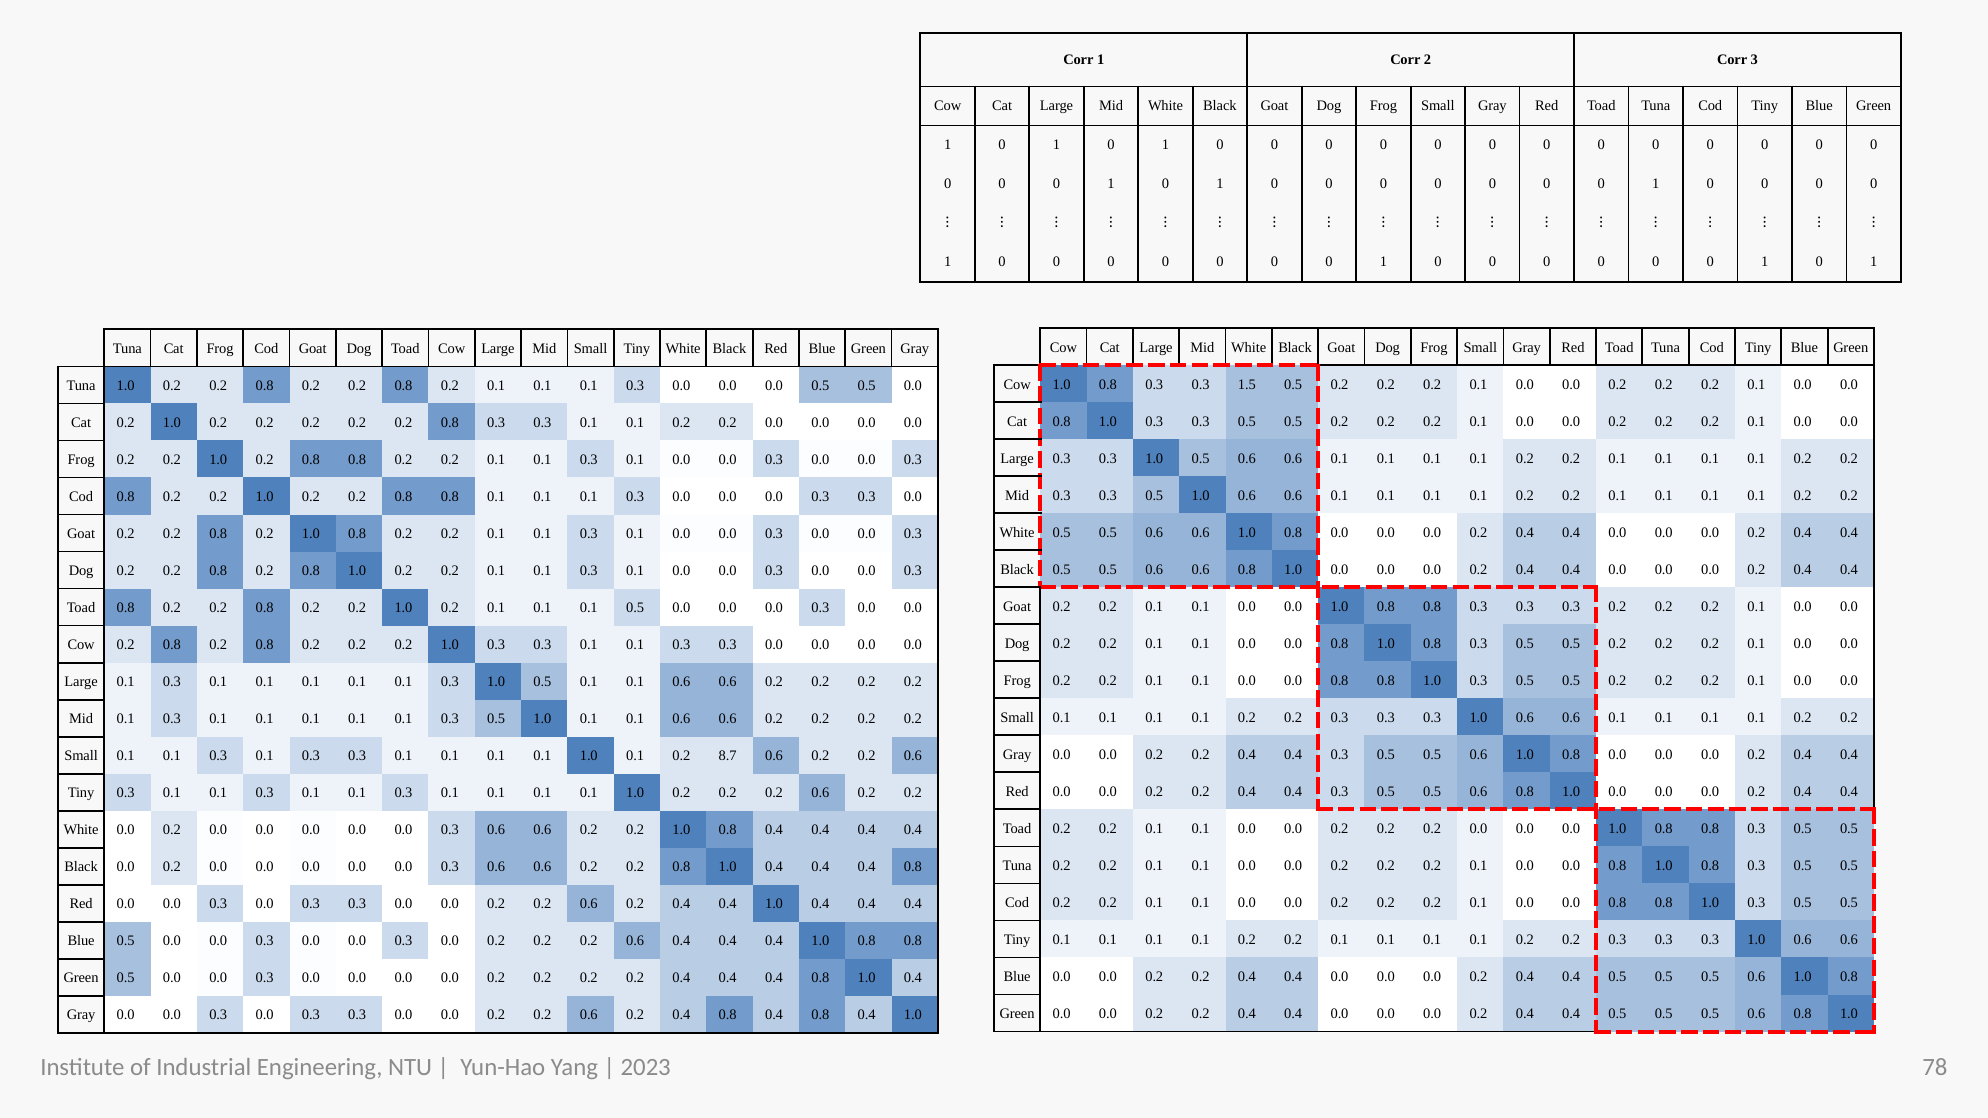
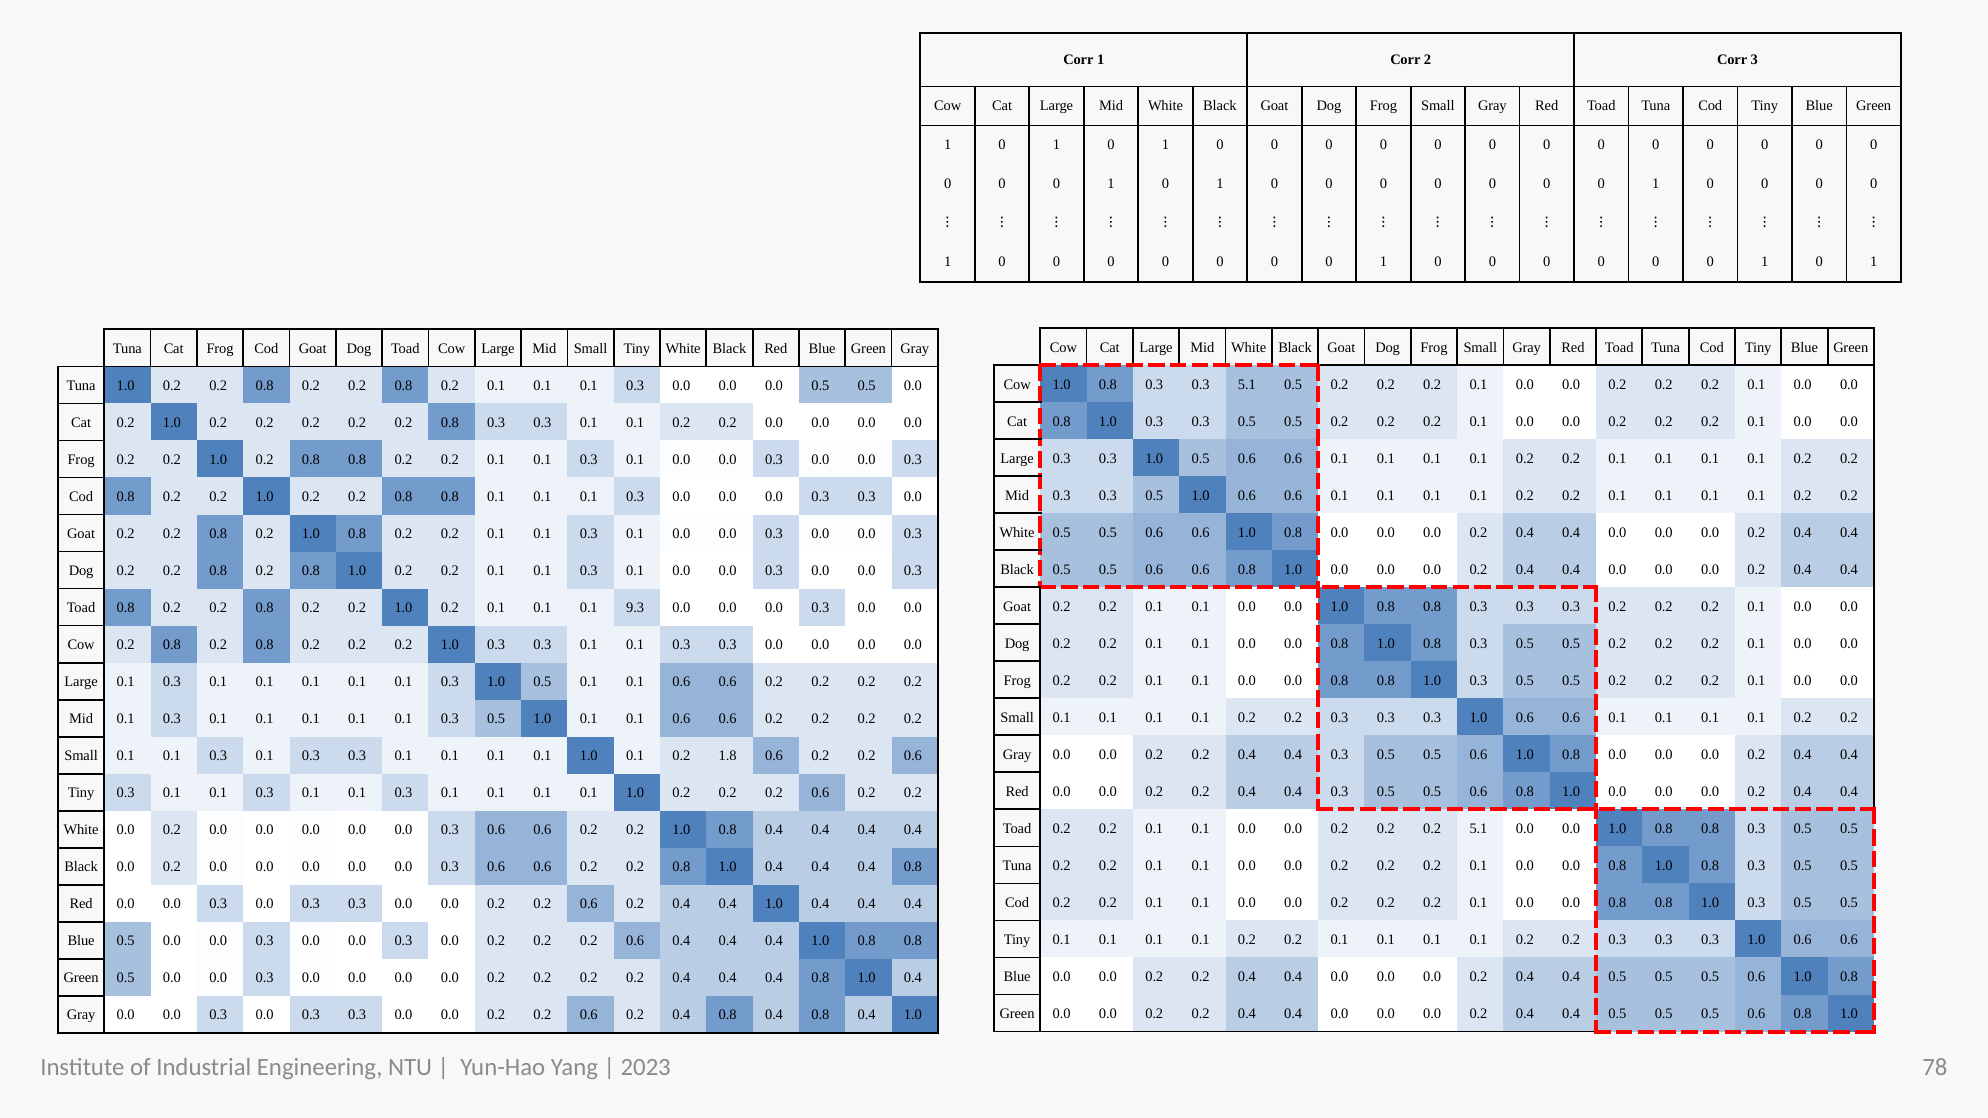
0.3 1.5: 1.5 -> 5.1 (1247, 384)
0.1 0.5: 0.5 -> 9.3 (635, 608)
8.7: 8.7 -> 1.8 (728, 756)
0.2 0.2 0.2 0.0: 0.0 -> 5.1 (1479, 829)
